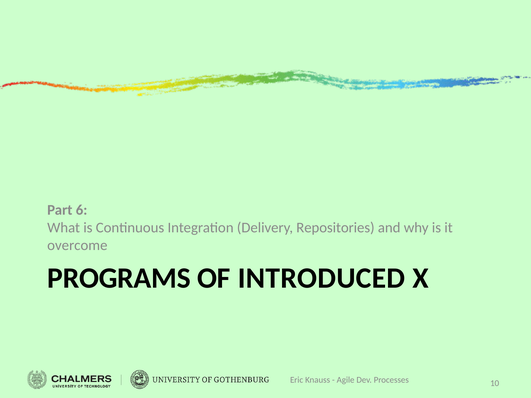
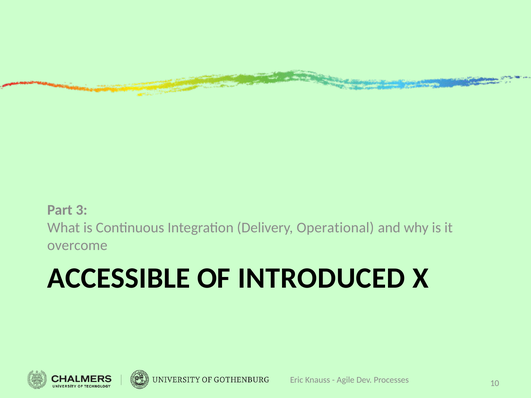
6: 6 -> 3 (82, 210)
Repositories: Repositories -> Operational (335, 228)
PROGRAMS: PROGRAMS -> ACCESSIBLE (119, 278)
